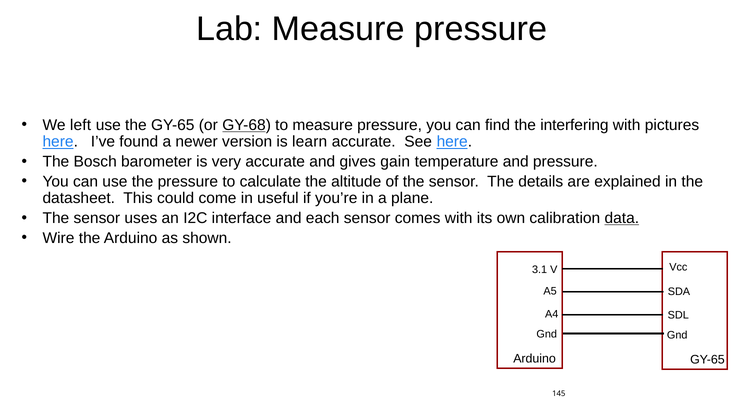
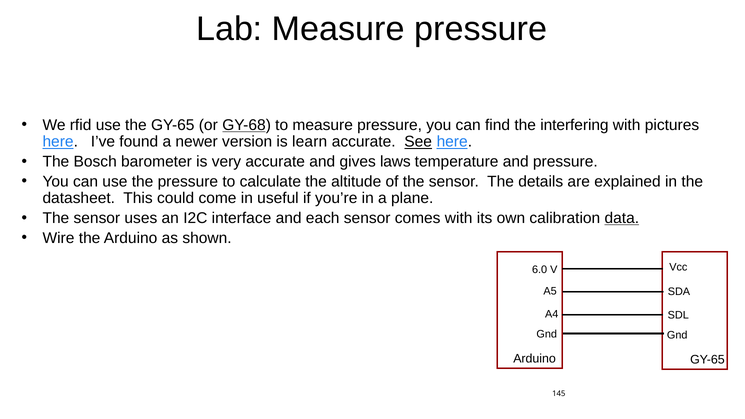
left: left -> rfid (81, 125)
See underline: none -> present (418, 142)
gain: gain -> laws (395, 162)
3.1: 3.1 -> 6.0 (540, 270)
